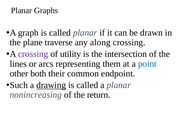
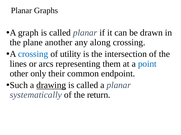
traverse: traverse -> another (59, 43)
crossing colour: purple -> blue (33, 54)
both: both -> only (38, 74)
nonincreasing: nonincreasing -> systematically (36, 95)
